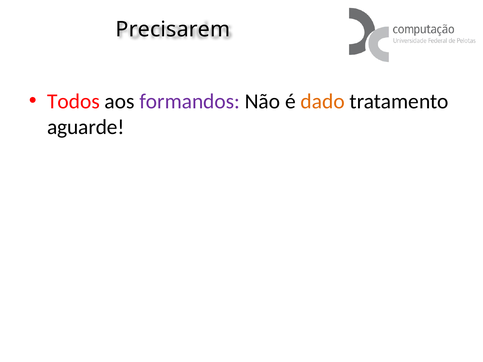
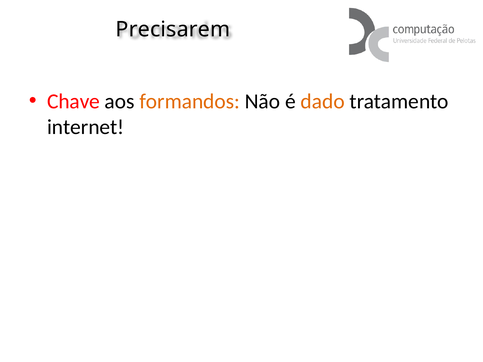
Todos: Todos -> Chave (74, 101)
formandos colour: purple -> orange (190, 101)
aguarde: aguarde -> internet (86, 127)
